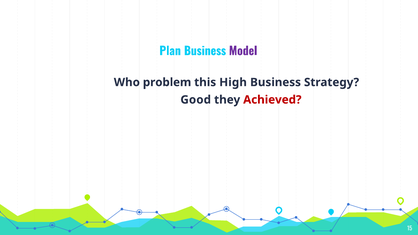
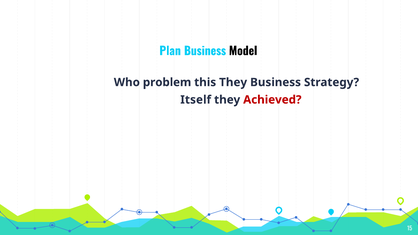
Model colour: purple -> black (243, 51)
this High: High -> They (233, 82)
Good: Good -> Itself (196, 100)
